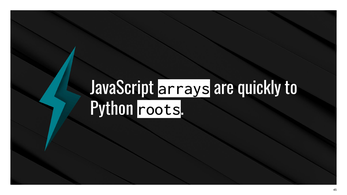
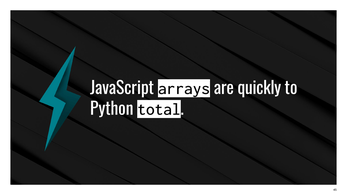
roots: roots -> total (159, 109)
